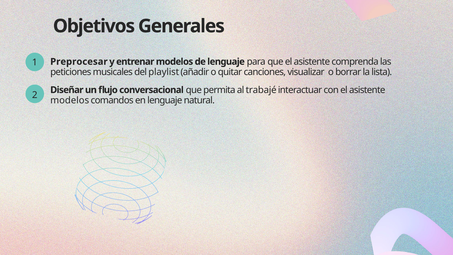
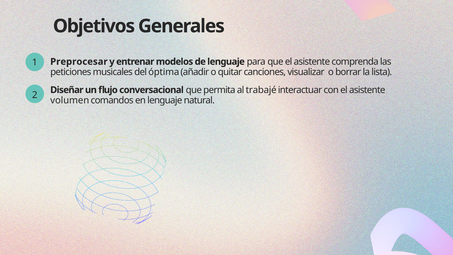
playlist: playlist -> óptima (164, 72)
modelos: modelos -> volumen (70, 100)
